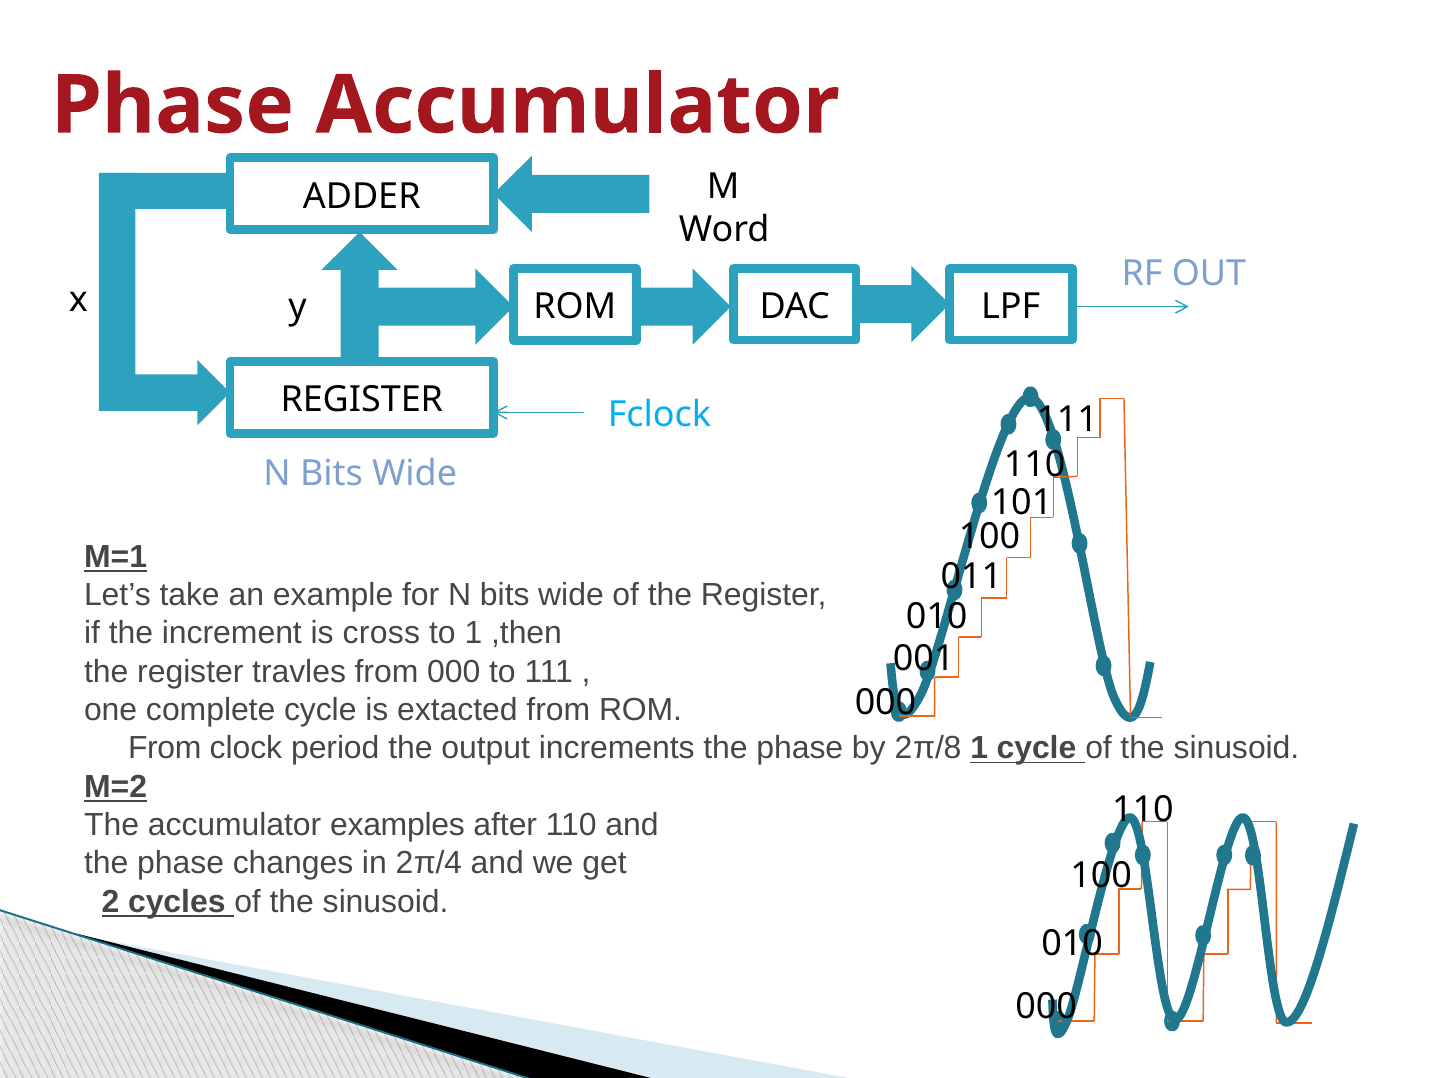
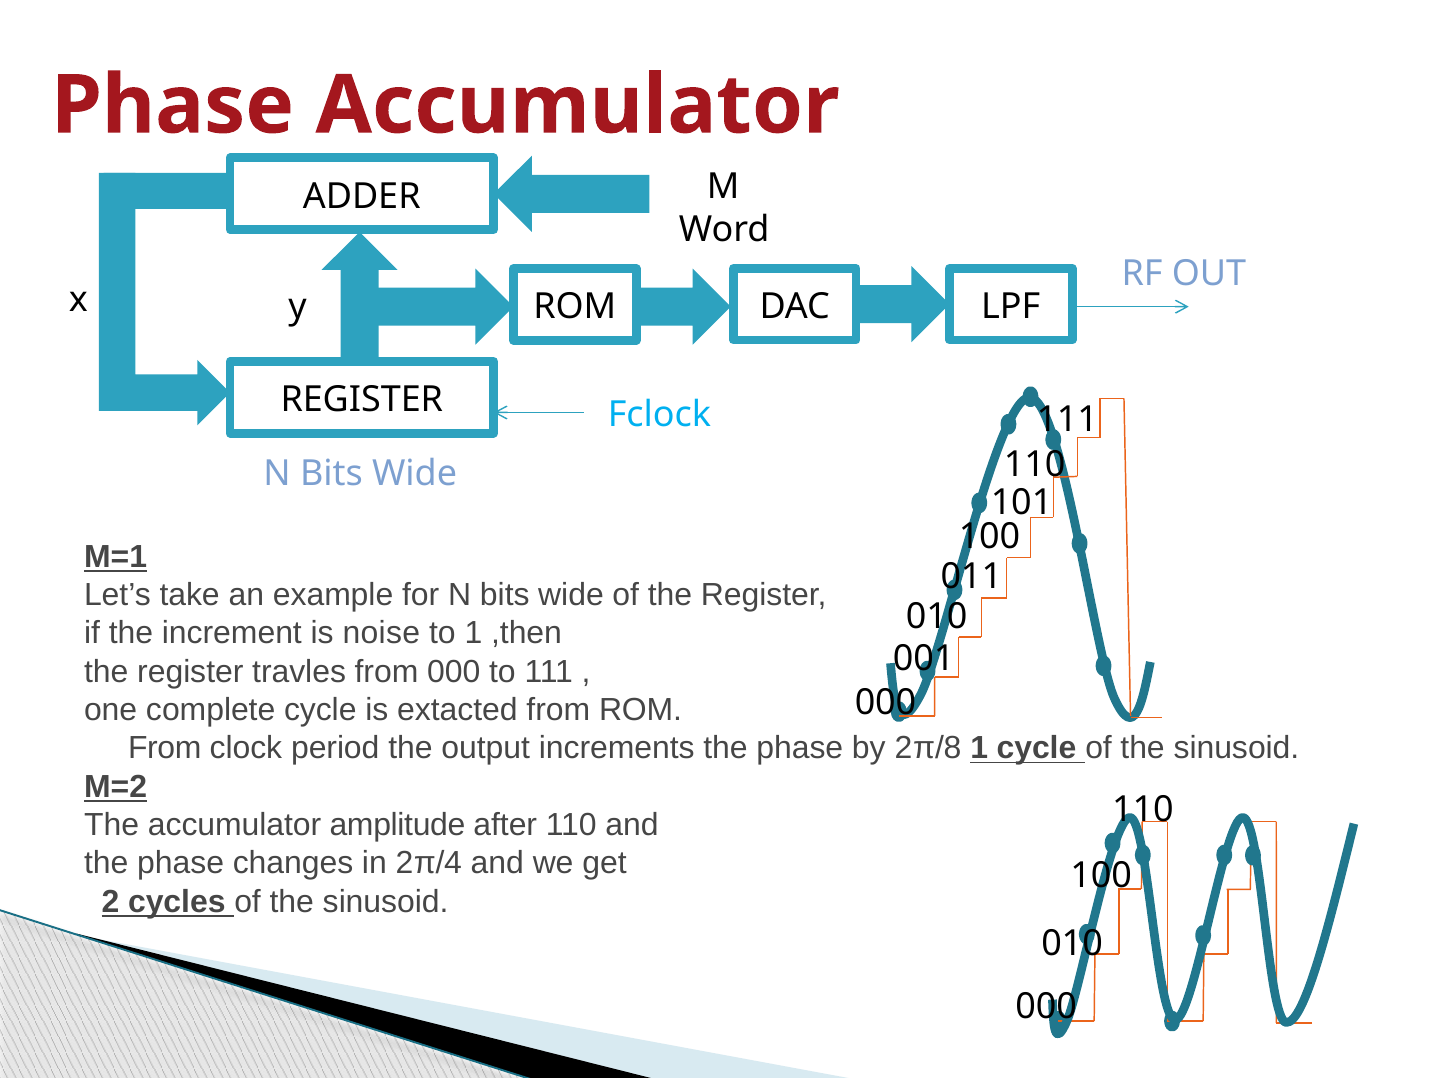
cross: cross -> noise (381, 634)
examples: examples -> amplitude (397, 825)
